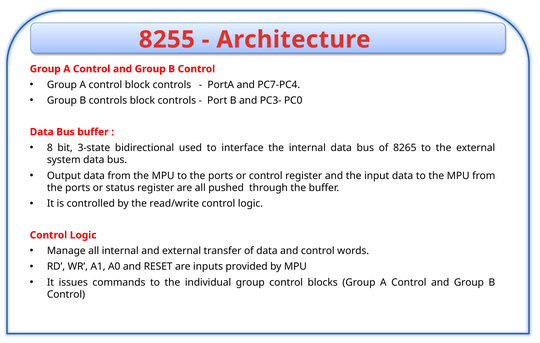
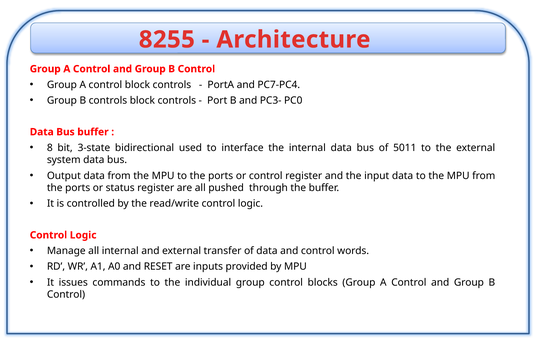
8265: 8265 -> 5011 (405, 148)
